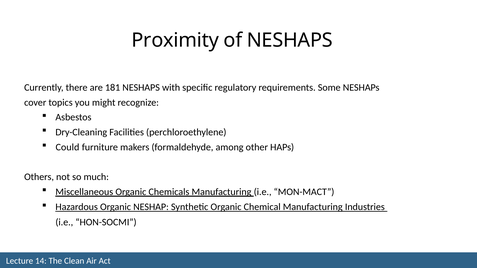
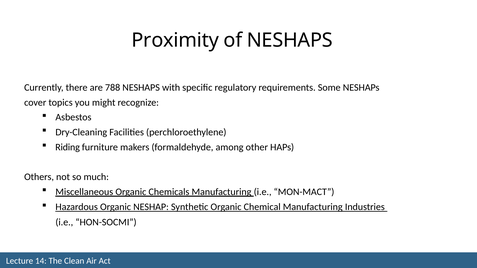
181: 181 -> 788 (113, 88)
Could: Could -> Riding (68, 147)
